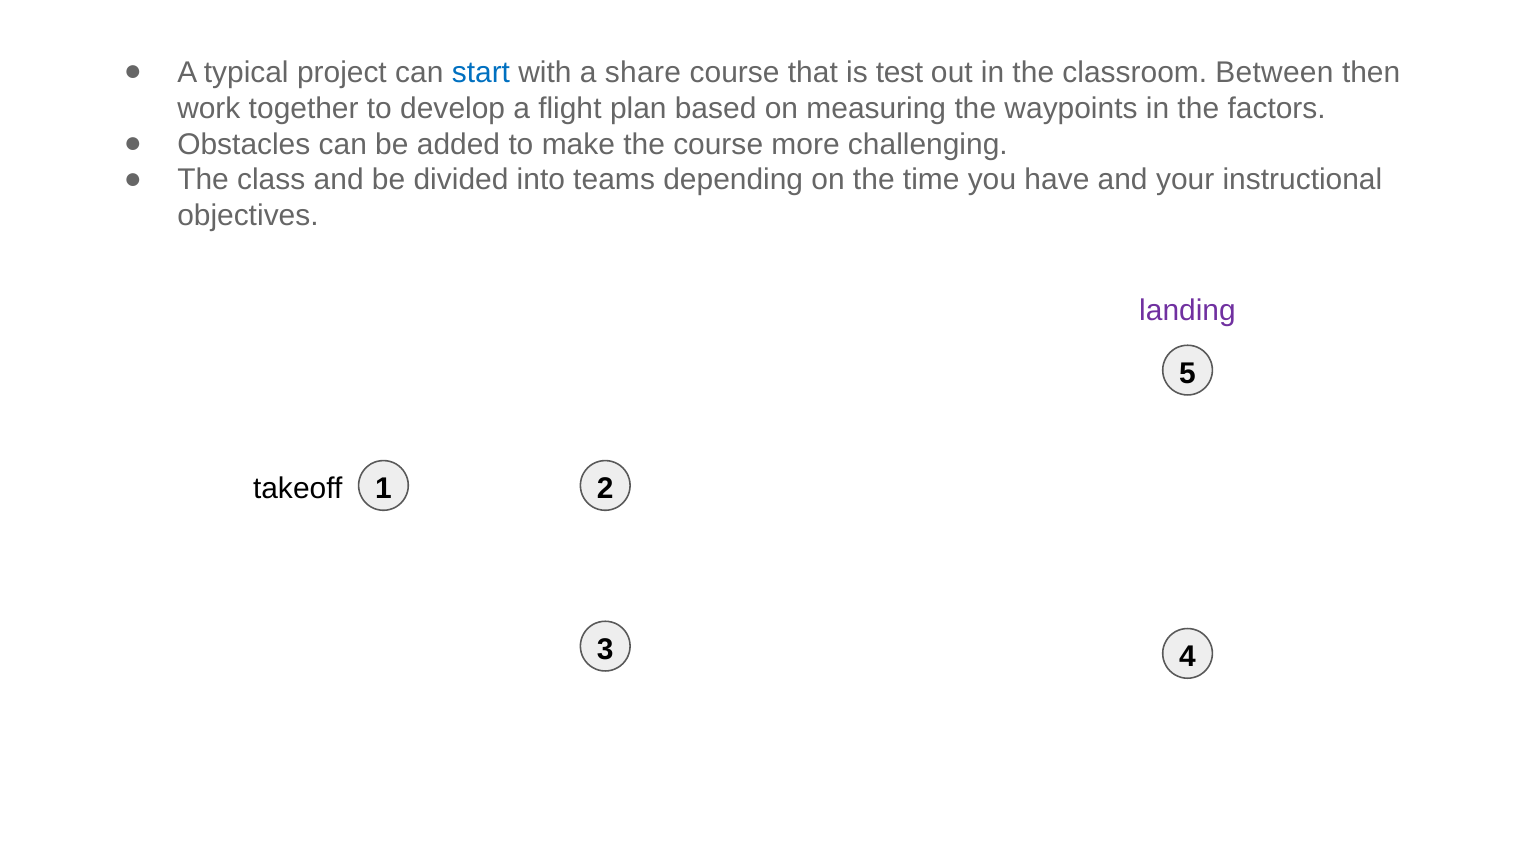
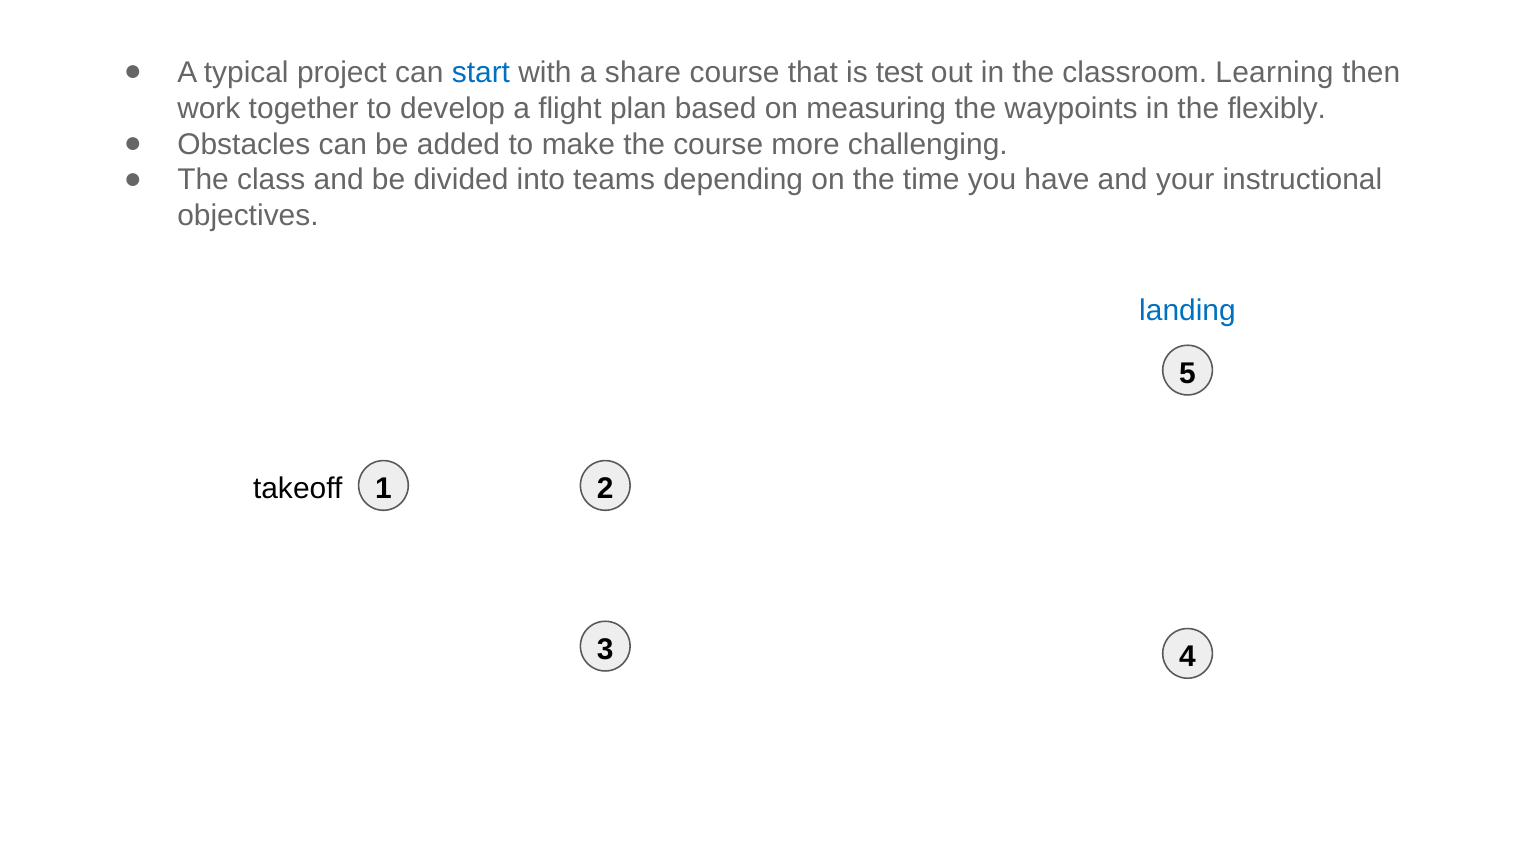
Between: Between -> Learning (1274, 72)
factors: factors -> flexibly (1277, 108)
landing colour: purple -> blue (1187, 310)
